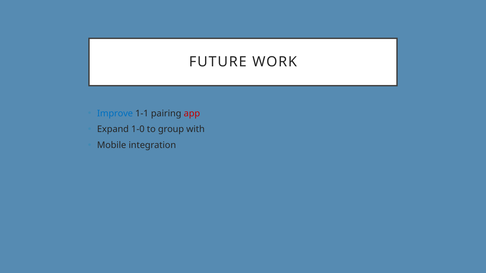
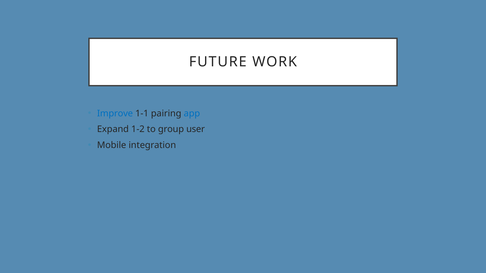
app colour: red -> blue (192, 114)
1-0: 1-0 -> 1-2 (138, 130)
with: with -> user (196, 130)
